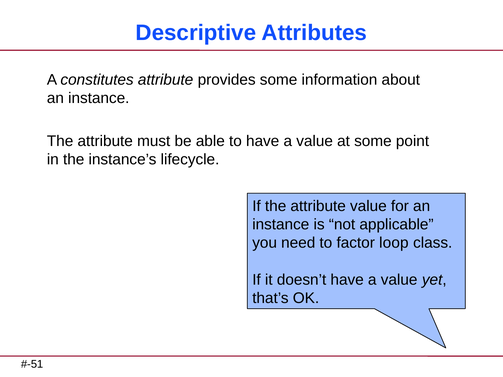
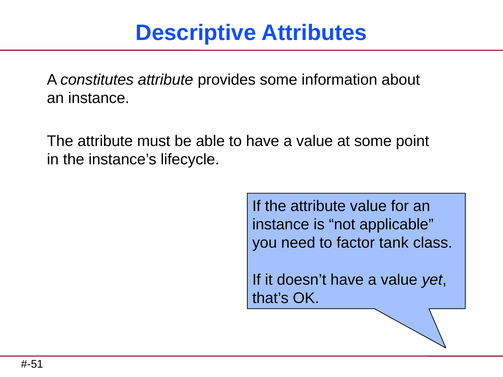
loop: loop -> tank (394, 243)
